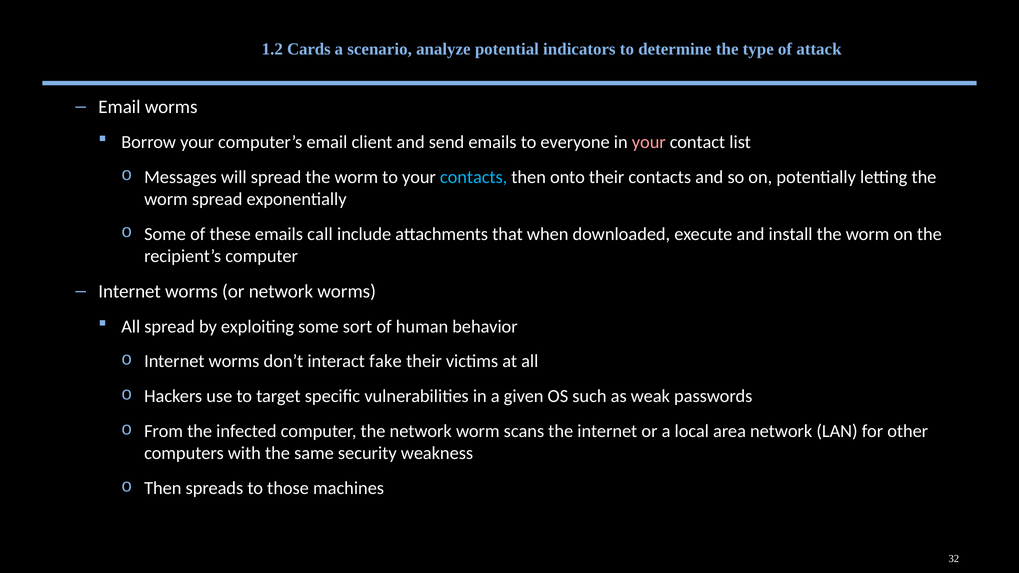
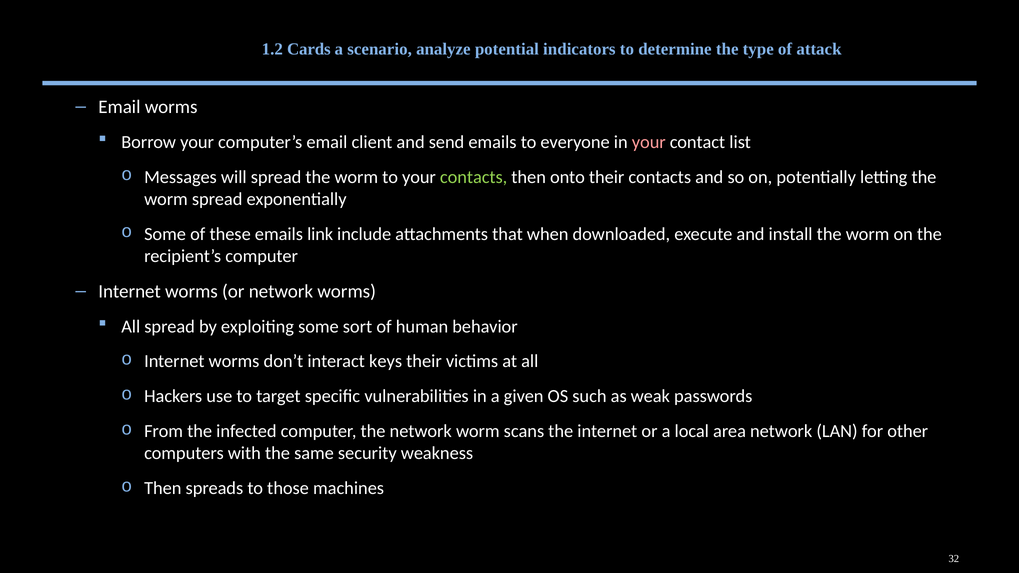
contacts colour: light blue -> light green (474, 177)
call: call -> link (320, 234)
fake: fake -> keys (386, 362)
